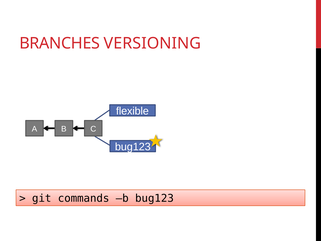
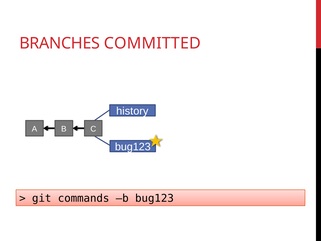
VERSIONING: VERSIONING -> COMMITTED (152, 43)
flexible: flexible -> history (132, 111)
